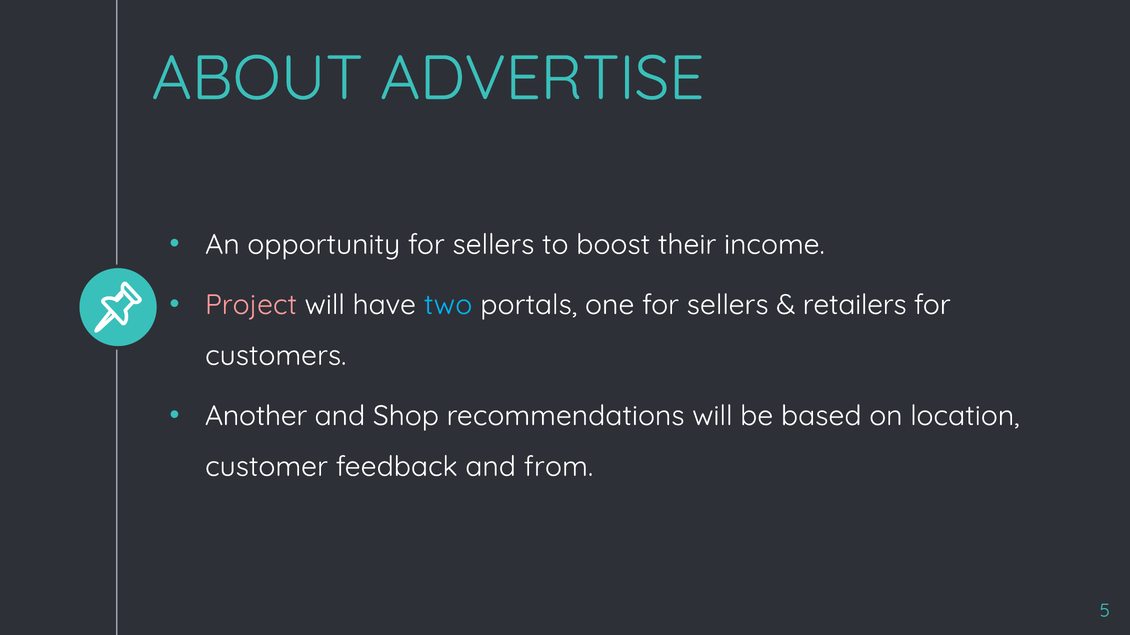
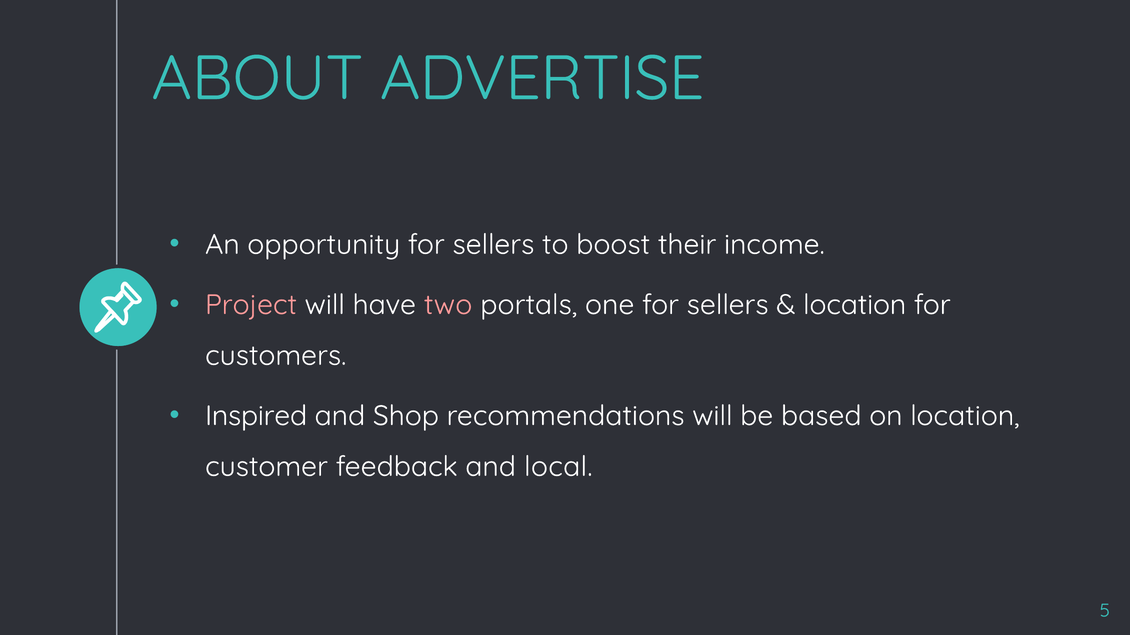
two colour: light blue -> pink (448, 305)
retailers: retailers -> location (855, 305)
Another: Another -> Inspired (256, 416)
from: from -> local (558, 467)
